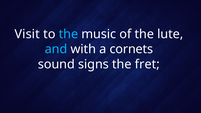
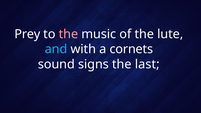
Visit: Visit -> Prey (27, 34)
the colour: light blue -> pink (68, 34)
fret: fret -> last (147, 64)
